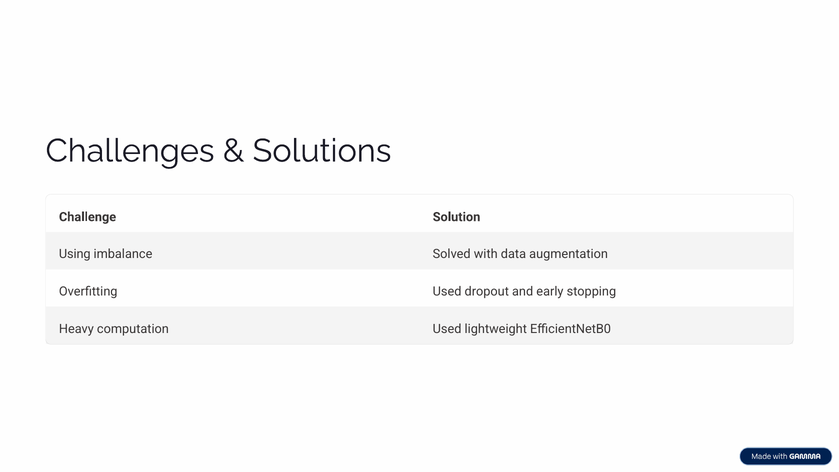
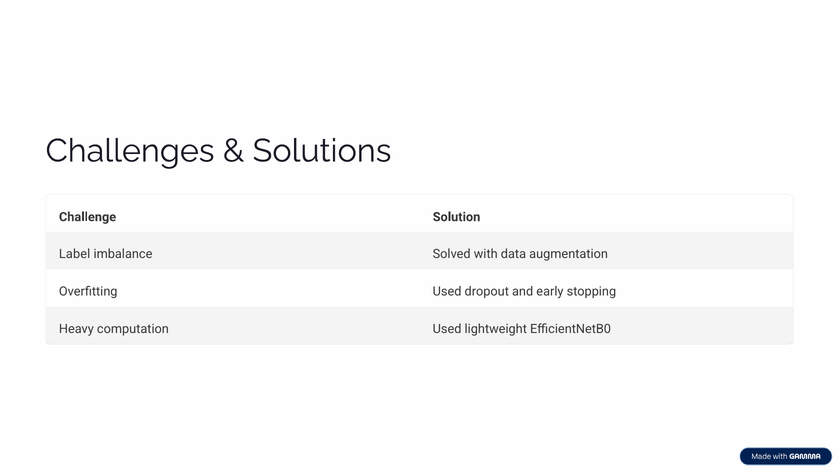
Using: Using -> Label (75, 254)
